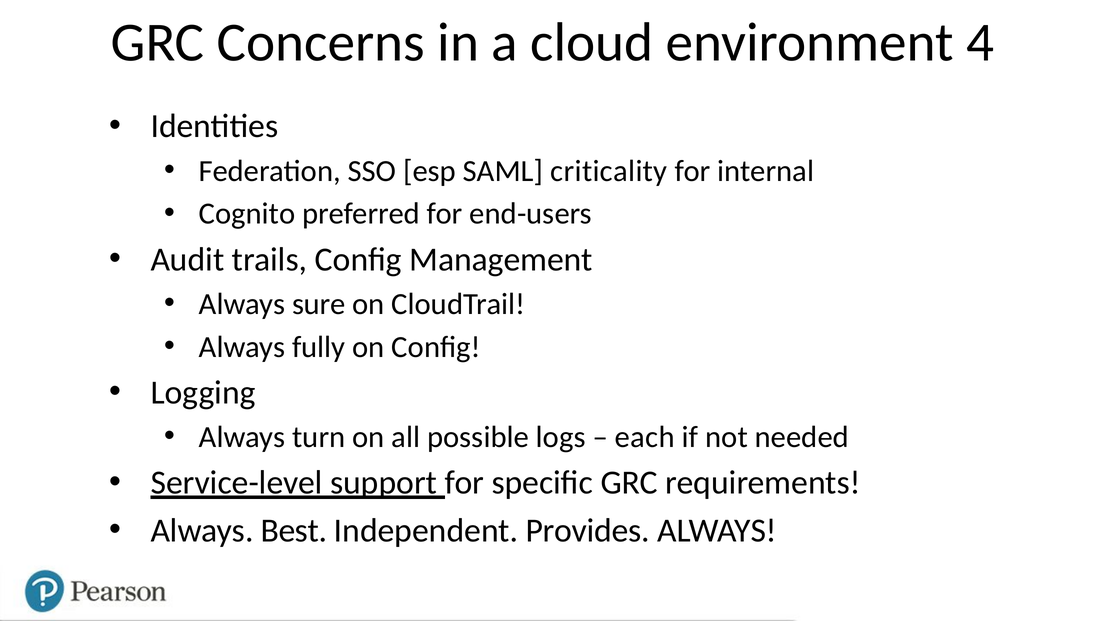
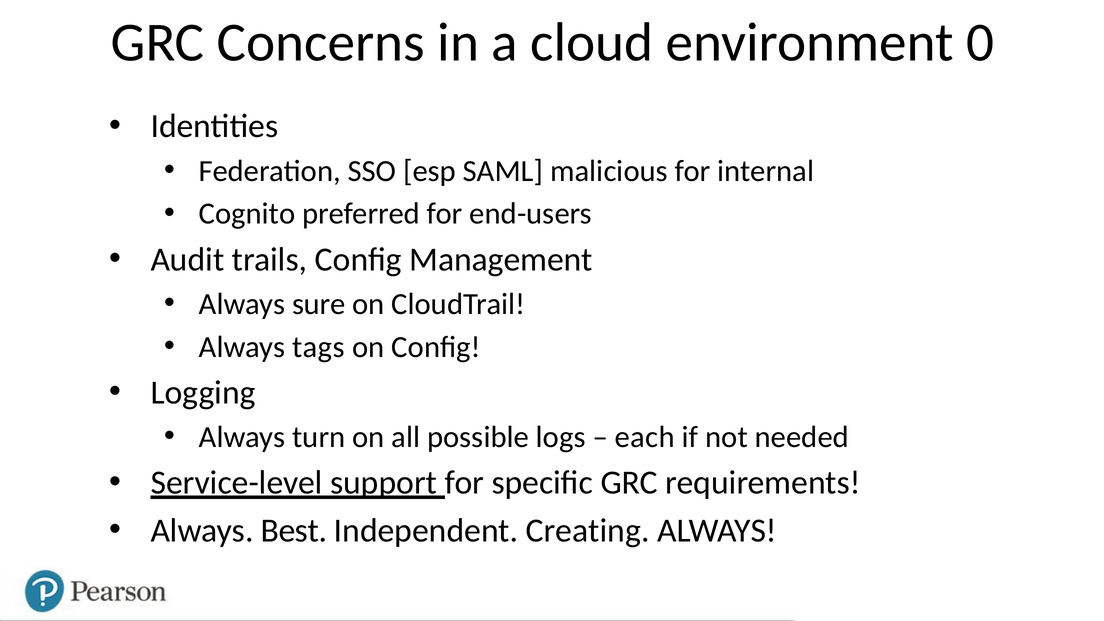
4: 4 -> 0 (980, 42)
criticality: criticality -> malicious (609, 171)
fully: fully -> tags (318, 347)
Provides: Provides -> Creating (588, 530)
